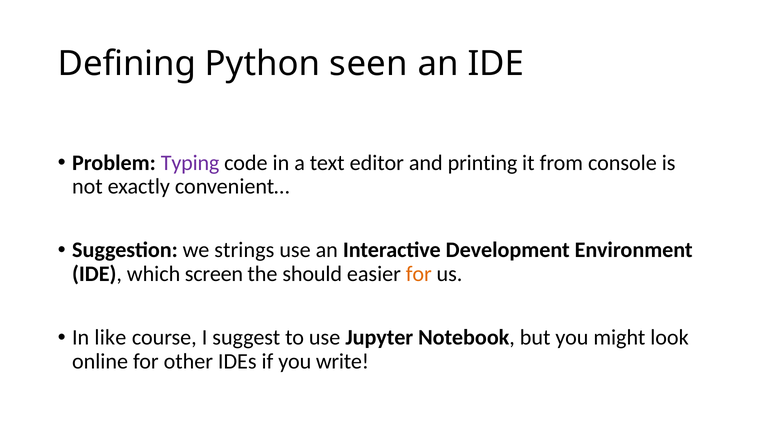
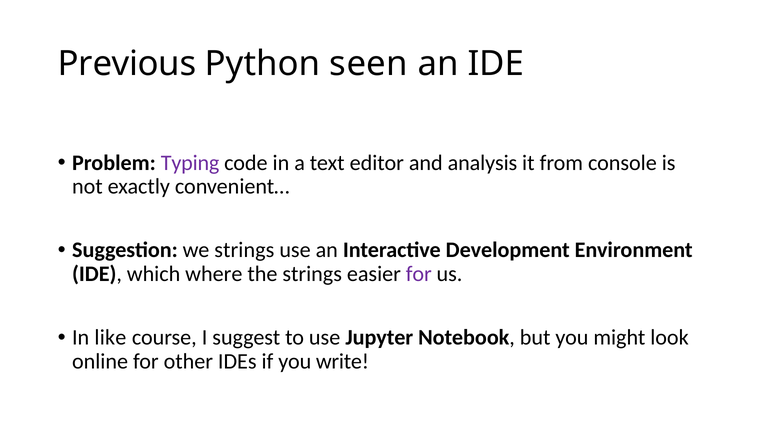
Defining: Defining -> Previous (127, 64)
printing: printing -> analysis (482, 163)
screen: screen -> where (214, 274)
the should: should -> strings (312, 274)
for colour: orange -> purple (419, 274)
